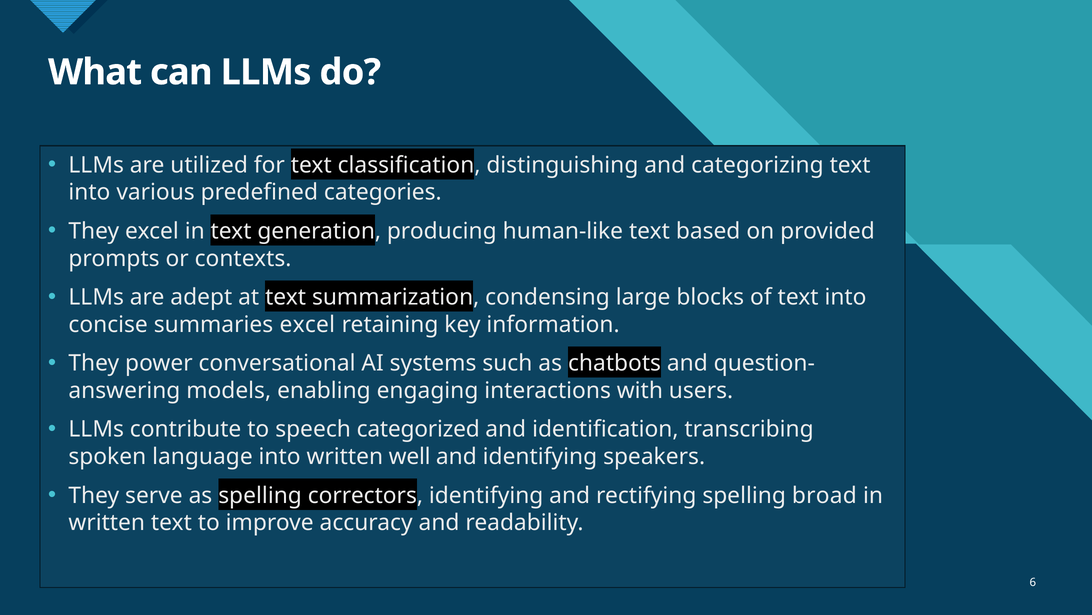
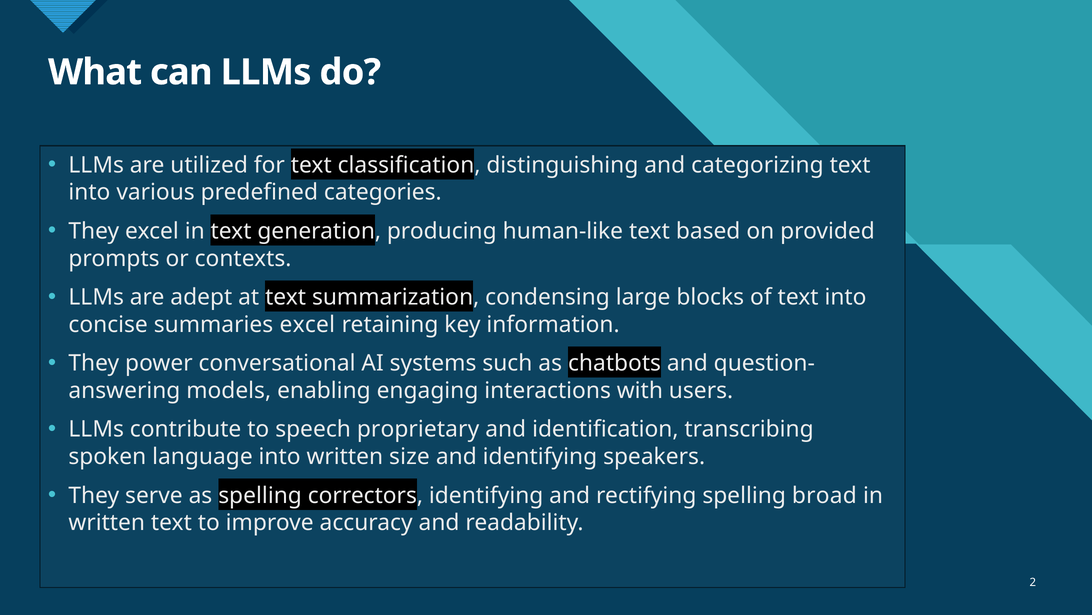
categorized: categorized -> proprietary (418, 429)
well: well -> size (409, 456)
6: 6 -> 2 (1033, 582)
